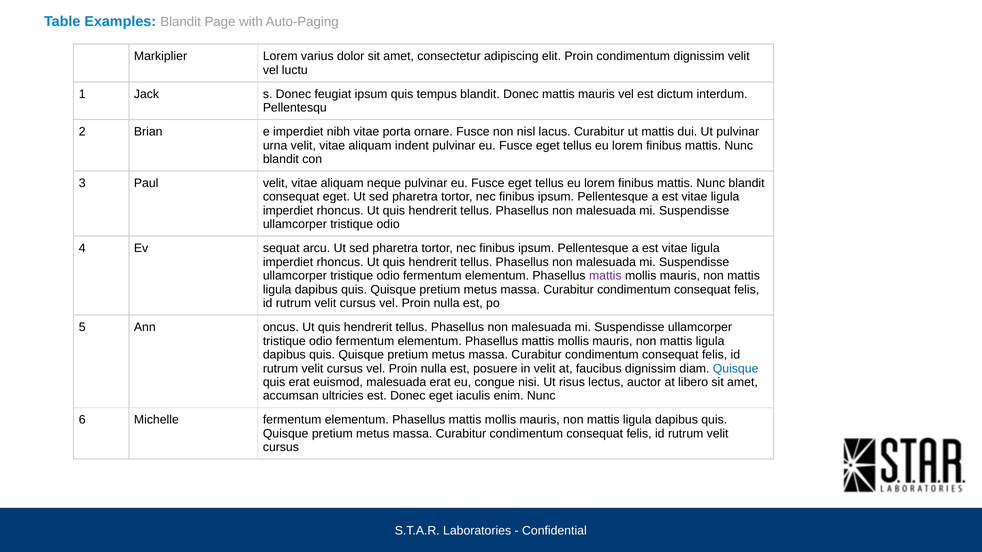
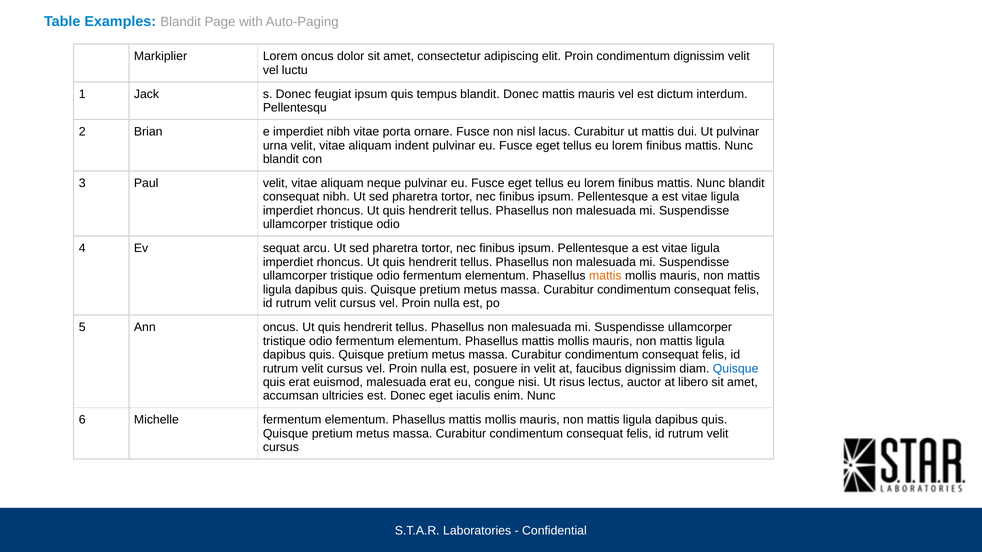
Lorem varius: varius -> oncus (317, 56)
consequat eget: eget -> nibh (336, 197)
mattis colour: purple -> orange (605, 276)
